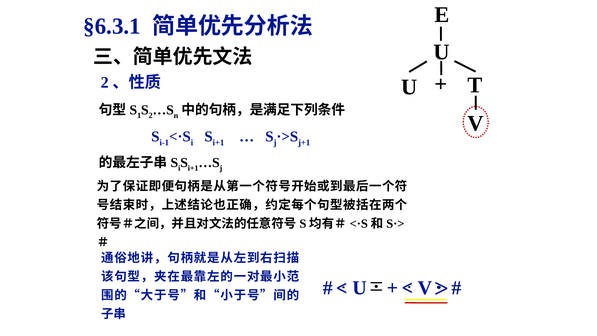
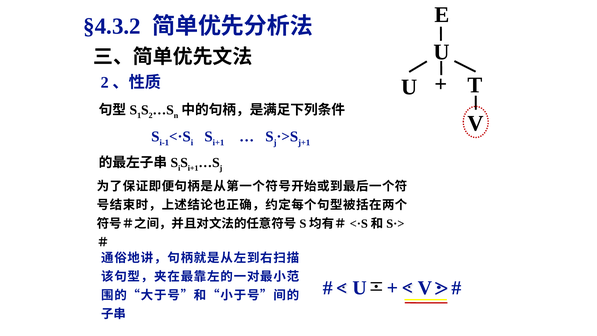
§6.3.1: §6.3.1 -> §4.3.2 (112, 26)
